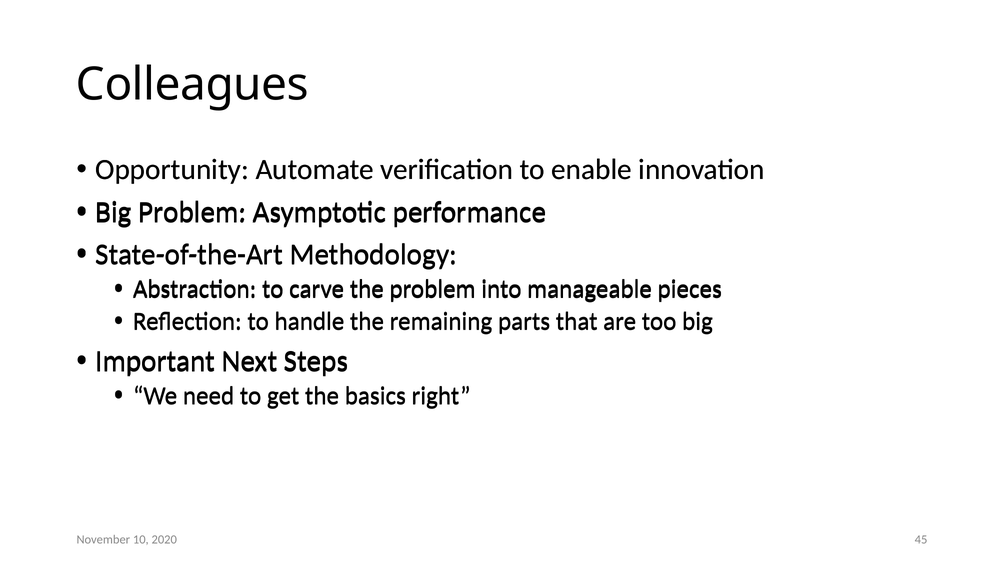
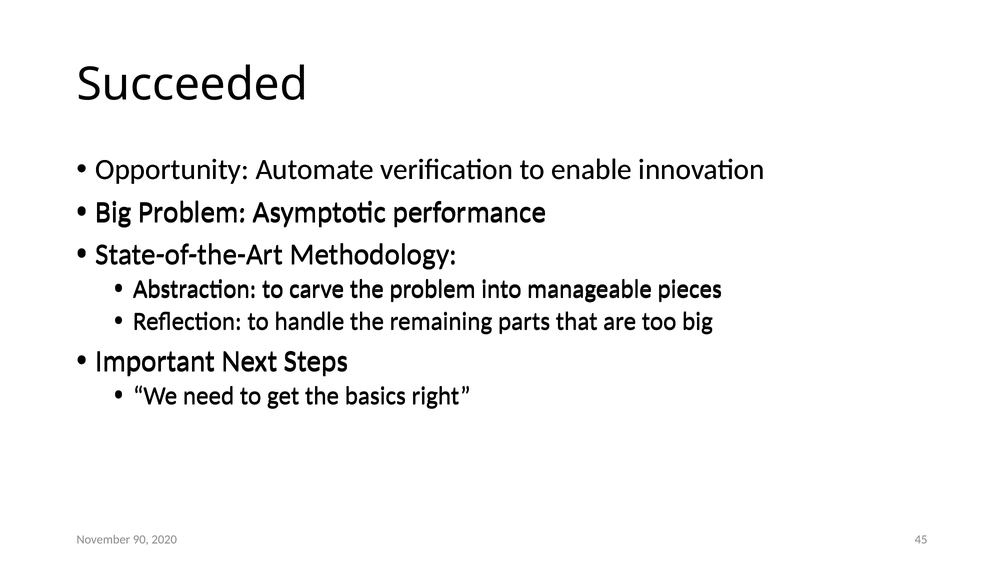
Colleagues: Colleagues -> Succeeded (192, 84)
10: 10 -> 90 (141, 539)
